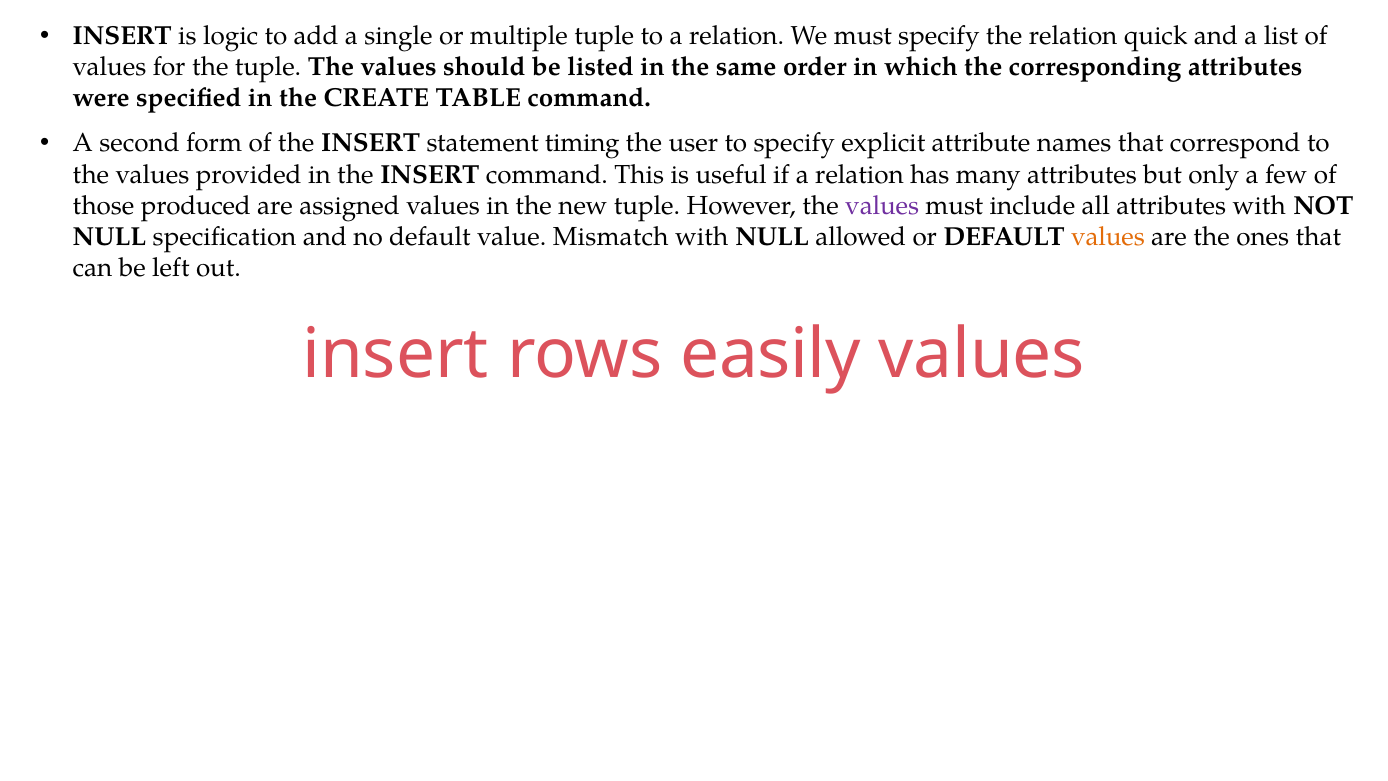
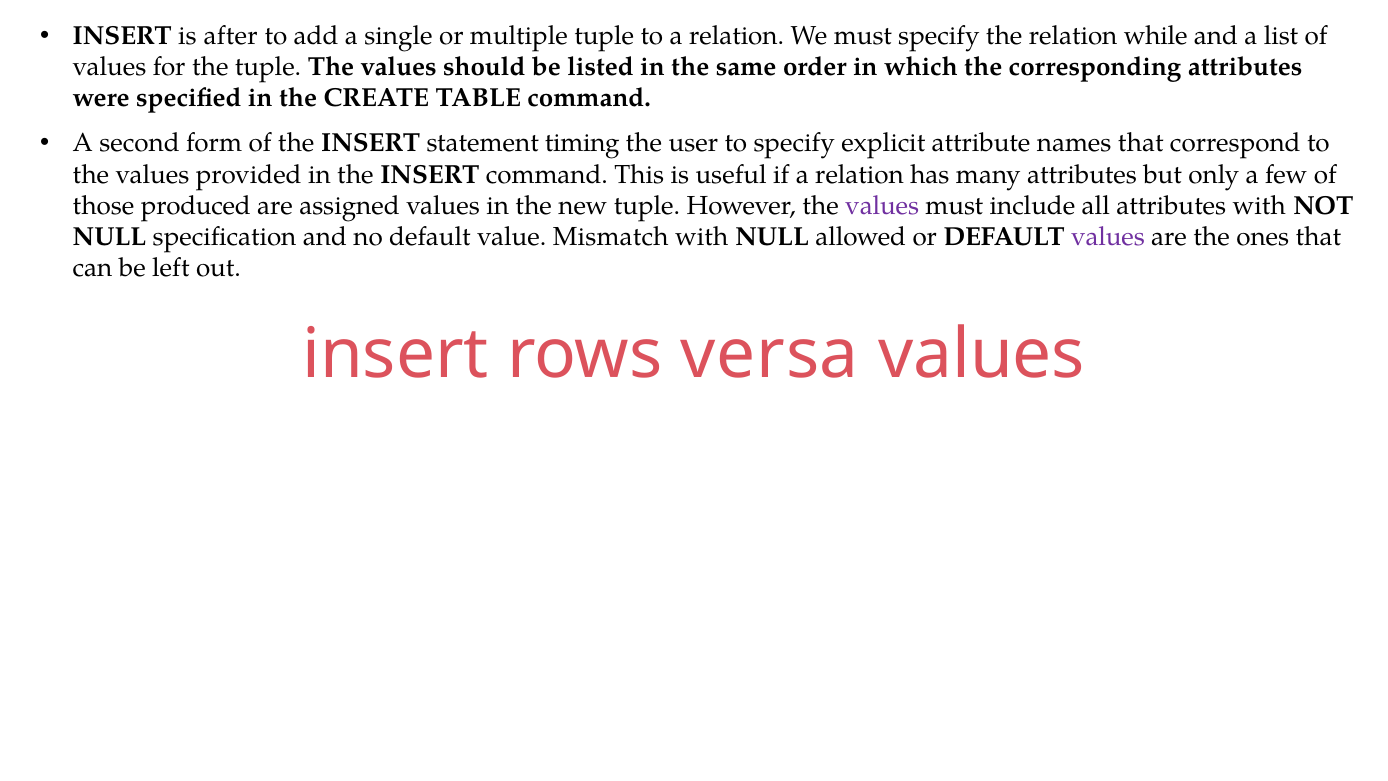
logic: logic -> after (231, 36)
quick: quick -> while (1156, 36)
values colour: orange -> purple (1108, 237)
easily: easily -> versa (770, 354)
